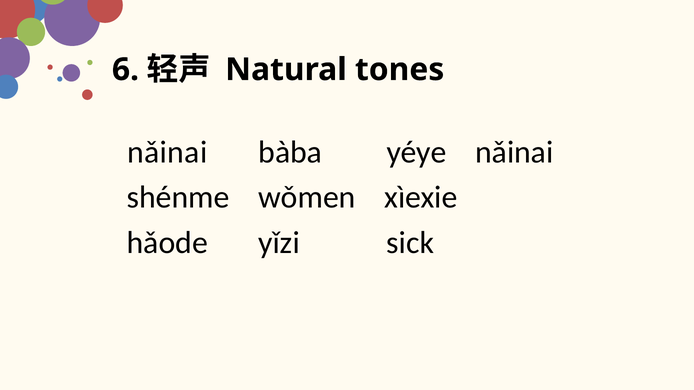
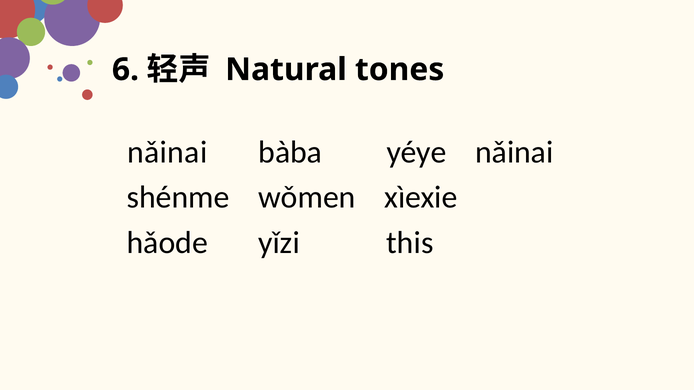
sick: sick -> this (410, 243)
